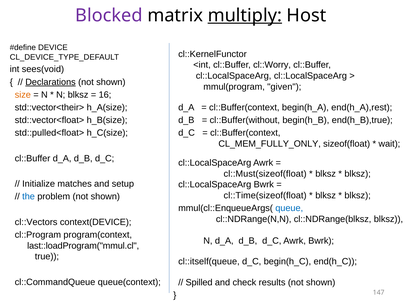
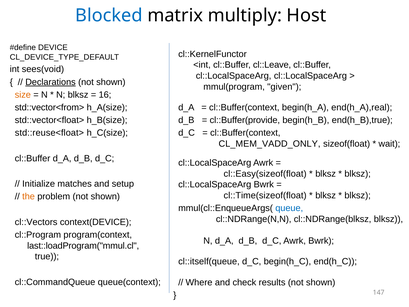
Blocked colour: purple -> blue (109, 15)
multiply underline: present -> none (245, 15)
cl::Worry: cl::Worry -> cl::Leave (272, 65)
std::vector<their>: std::vector<their> -> std::vector<from> (50, 107)
end(h_A),rest: end(h_A),rest -> end(h_A),real (362, 107)
cl::Buffer(without: cl::Buffer(without -> cl::Buffer(provide (245, 120)
std::pulled<float>: std::pulled<float> -> std::reuse<float> (49, 133)
CL_MEM_FULLY_ONLY: CL_MEM_FULLY_ONLY -> CL_MEM_VADD_ONLY (270, 144)
cl::Must(sizeof(float: cl::Must(sizeof(float -> cl::Easy(sizeof(float (265, 174)
the colour: blue -> orange (29, 196)
Spilled: Spilled -> Where (199, 282)
